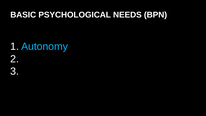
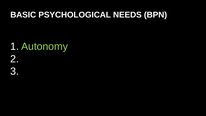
Autonomy colour: light blue -> light green (45, 46)
